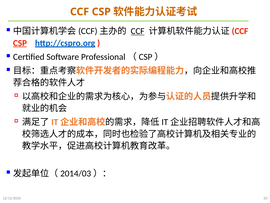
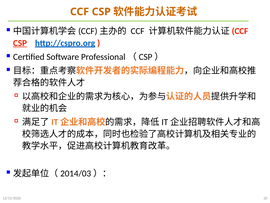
CCF underline: present -> none (138, 31)
